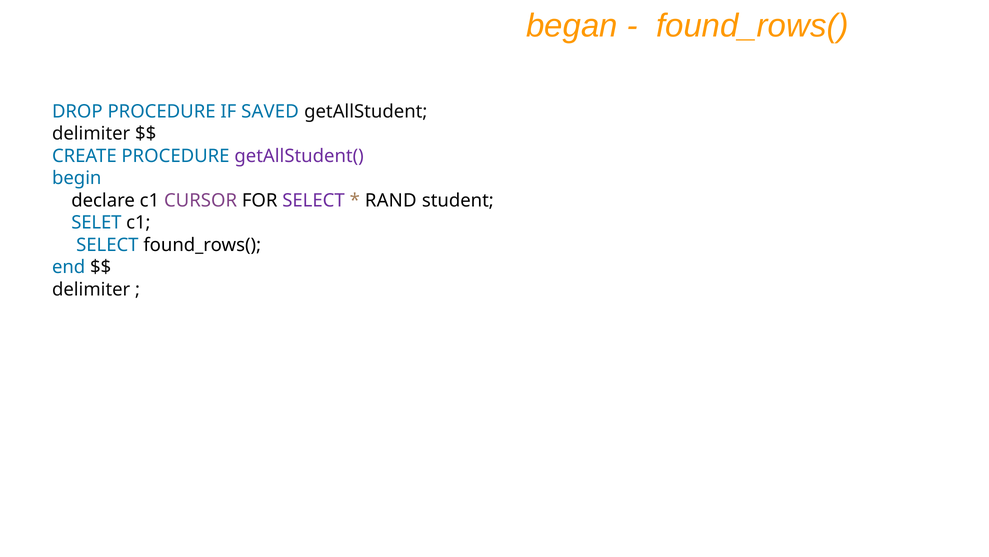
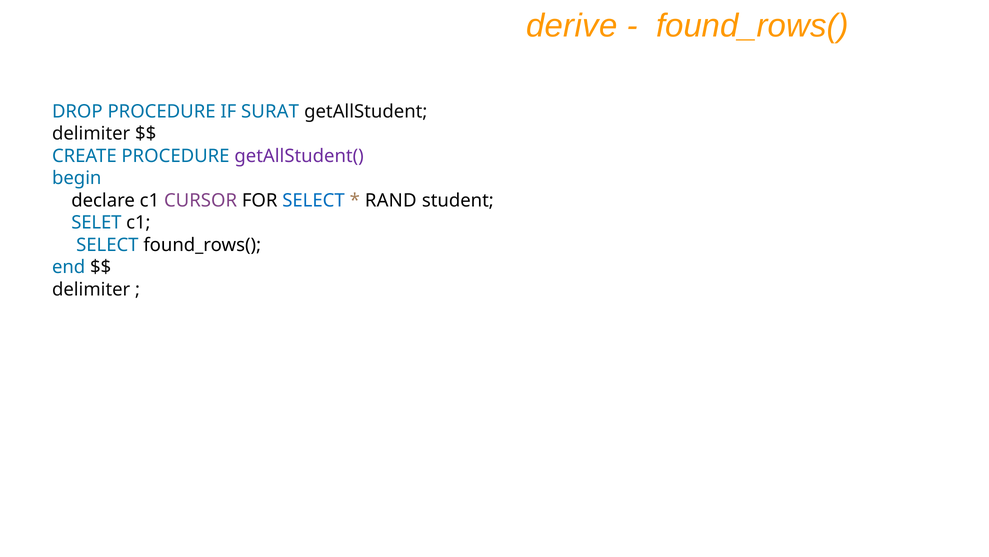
began: began -> derive (572, 26)
SAVED: SAVED -> SURAT (270, 111)
SELECT colour: purple -> blue (314, 200)
